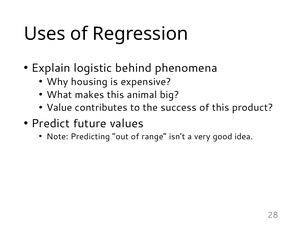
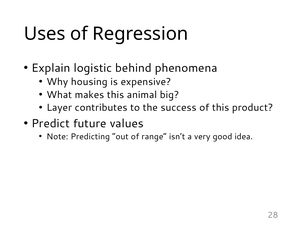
Value: Value -> Layer (59, 108)
